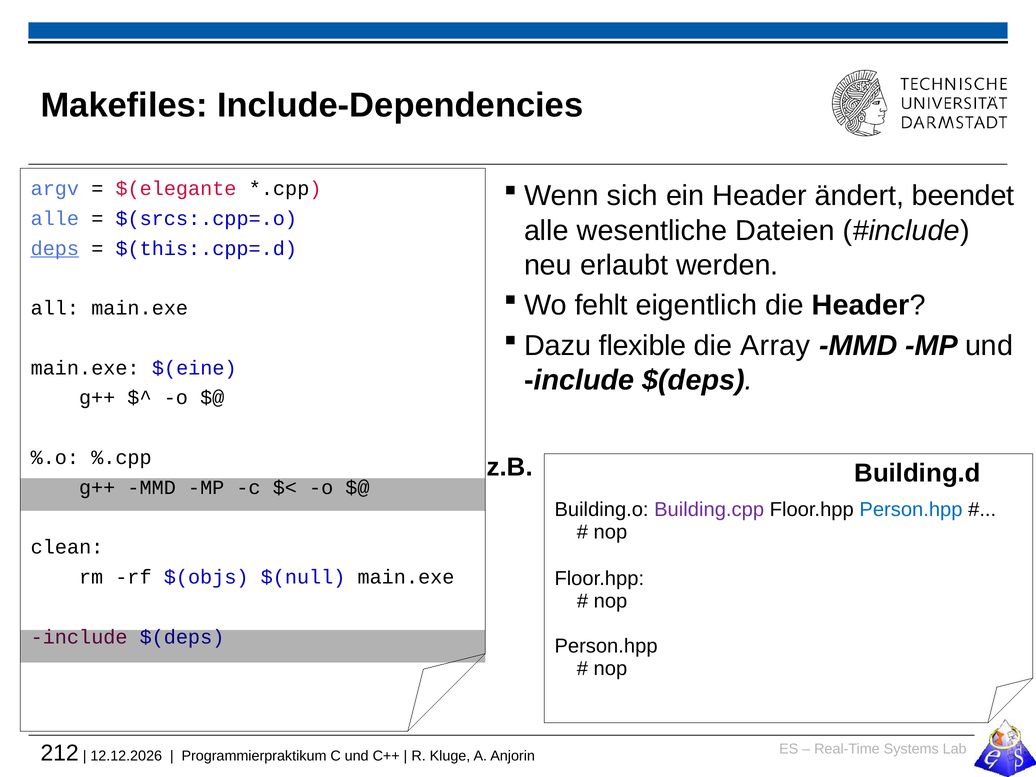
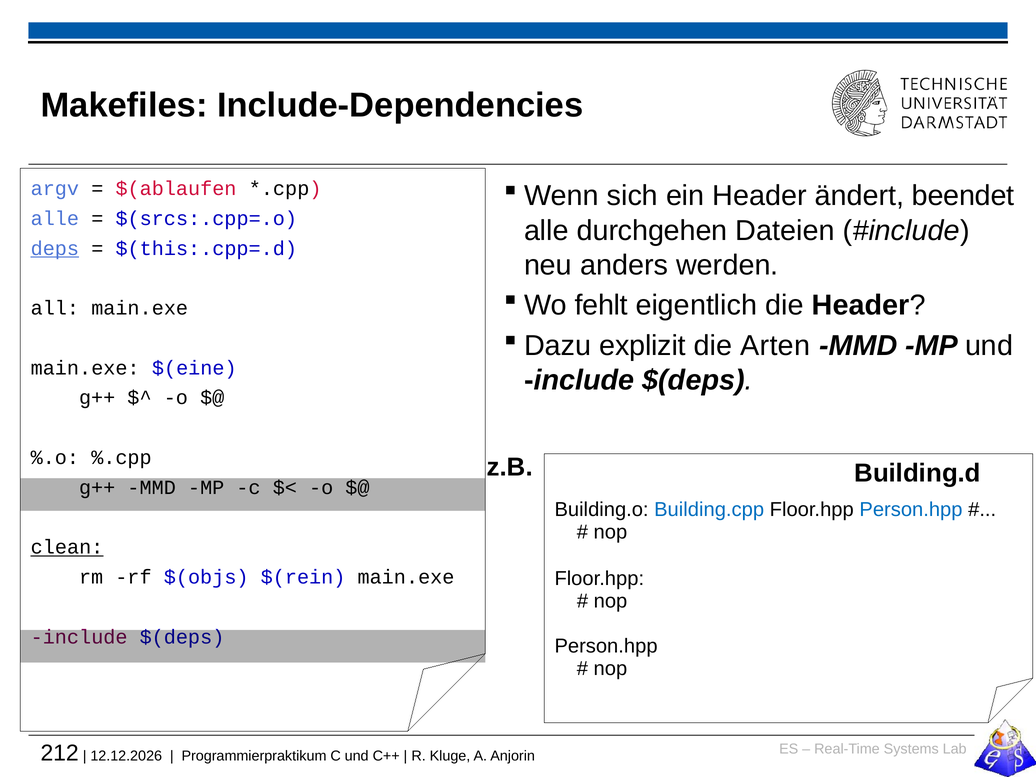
$(elegante: $(elegante -> $(ablaufen (176, 189)
wesentliche: wesentliche -> durchgehen (652, 231)
erlaubt: erlaubt -> anders (624, 265)
flexible: flexible -> explizit (643, 346)
Array: Array -> Arten (775, 346)
Building.cpp colour: purple -> blue (709, 510)
clean underline: none -> present (67, 547)
$(null: $(null -> $(rein (303, 577)
